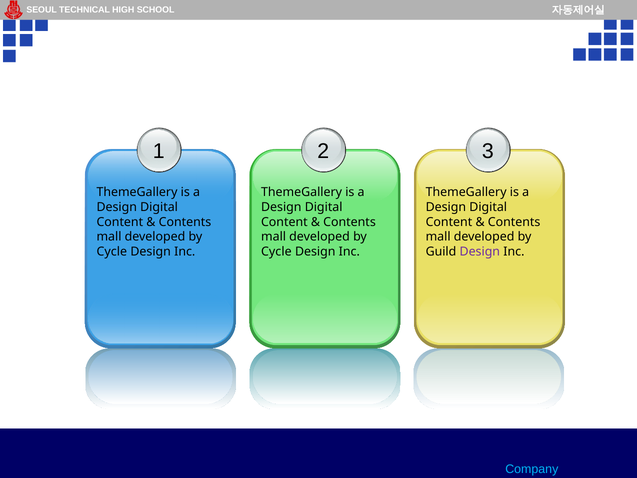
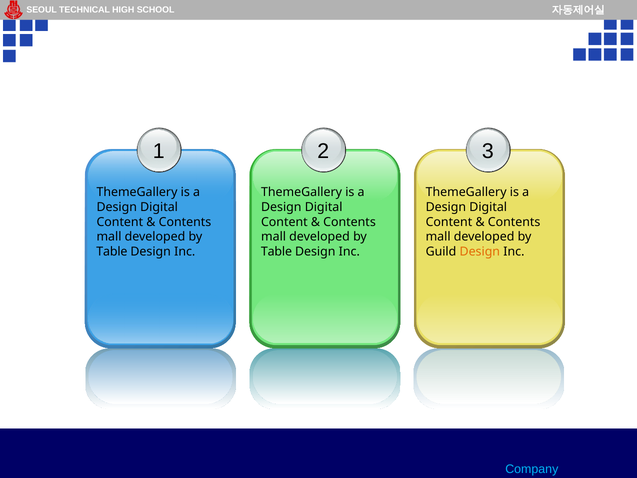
Cycle: Cycle -> Table (112, 252)
Cycle: Cycle -> Table (276, 252)
Design colour: purple -> orange (480, 252)
